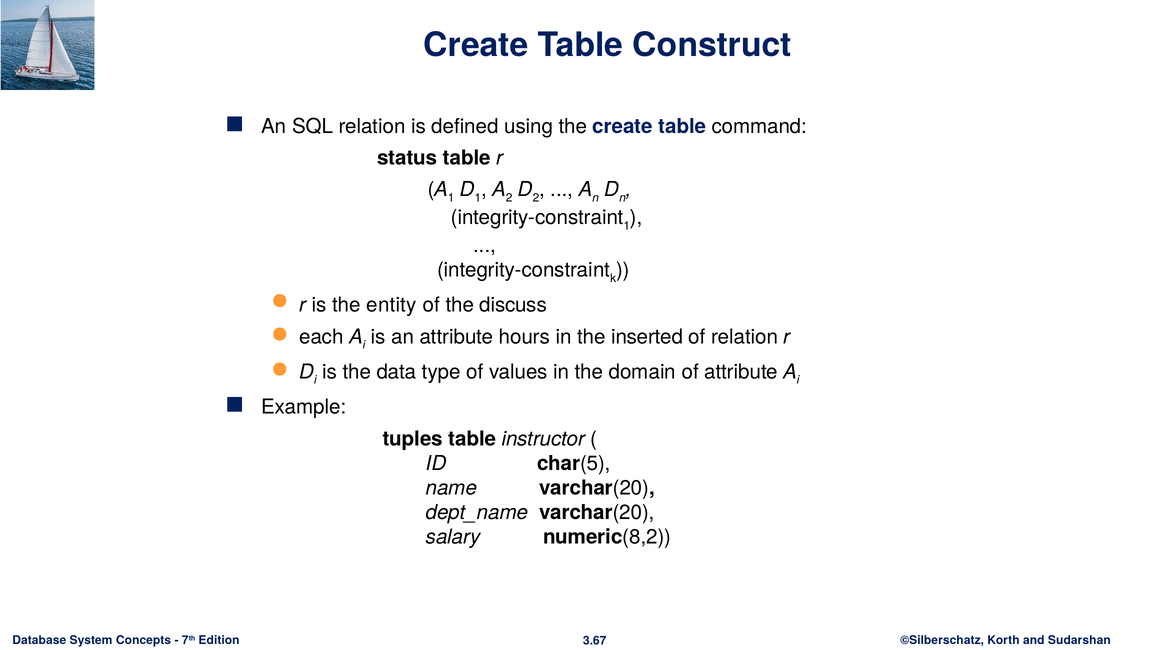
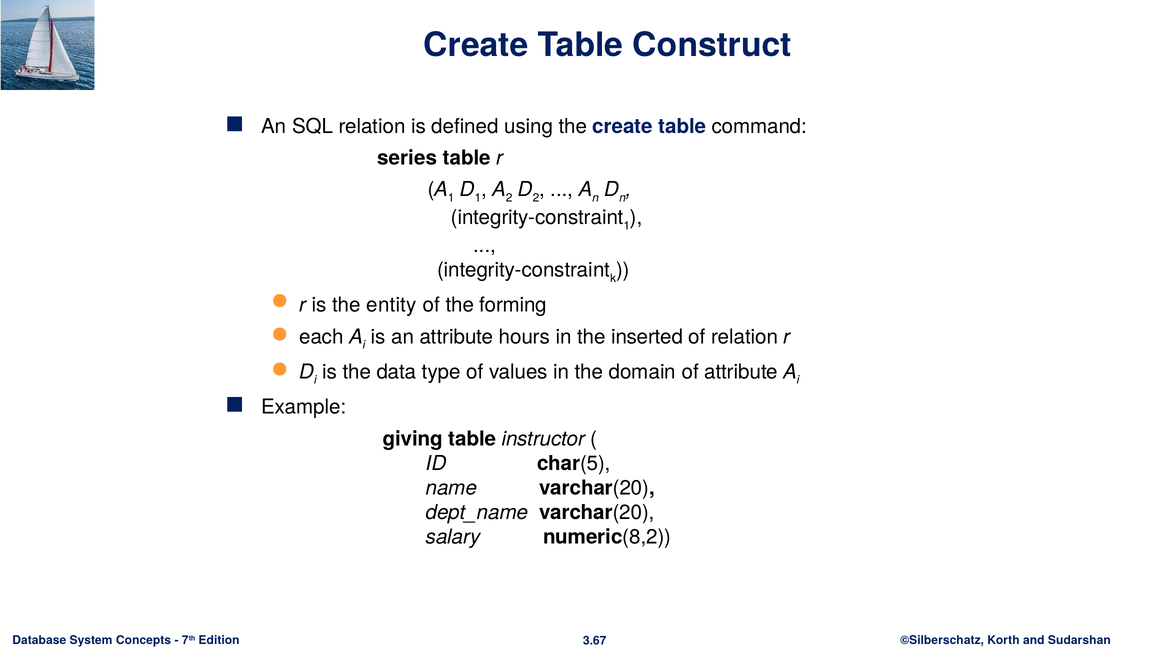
status: status -> series (407, 158)
discuss: discuss -> forming (513, 305)
tuples: tuples -> giving (413, 439)
